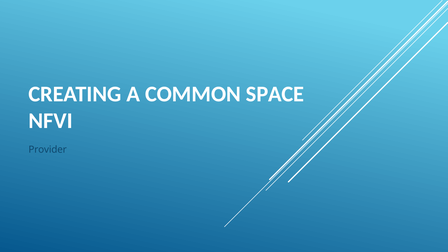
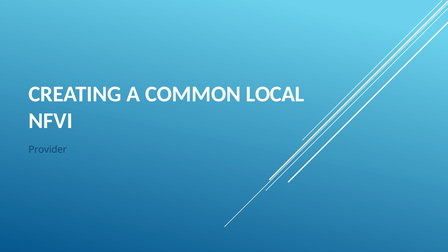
SPACE: SPACE -> LOCAL (275, 94)
